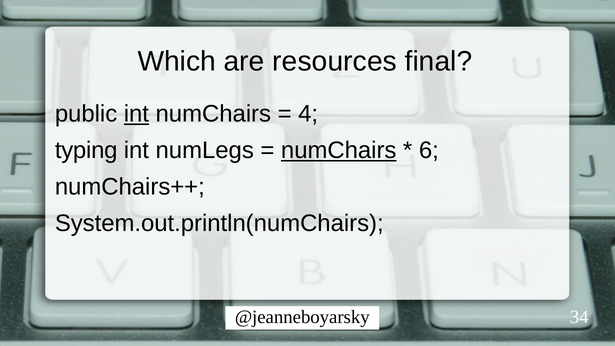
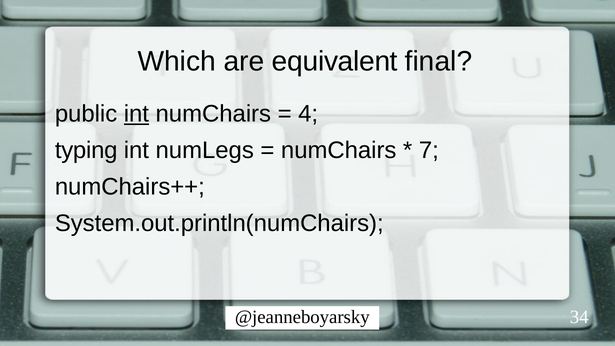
resources: resources -> equivalent (335, 62)
numChairs underline: present -> none (339, 150)
6: 6 -> 7 (429, 150)
